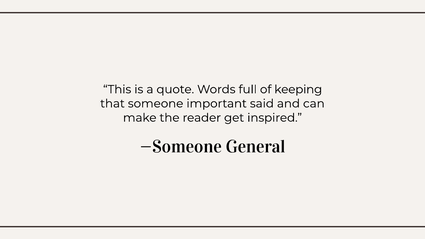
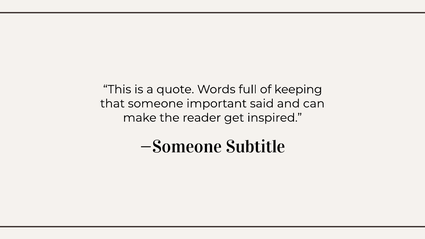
General: General -> Subtitle (256, 147)
